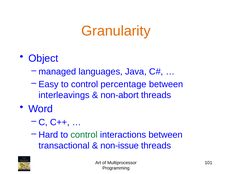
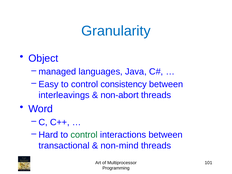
Granularity colour: orange -> blue (116, 31)
percentage: percentage -> consistency (124, 84)
non-issue: non-issue -> non-mind (120, 146)
